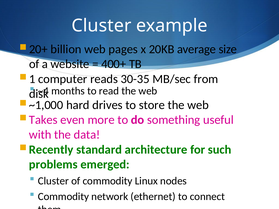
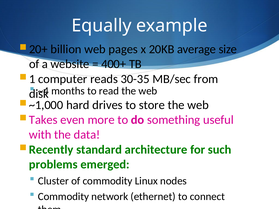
Cluster: Cluster -> Equally (102, 26)
